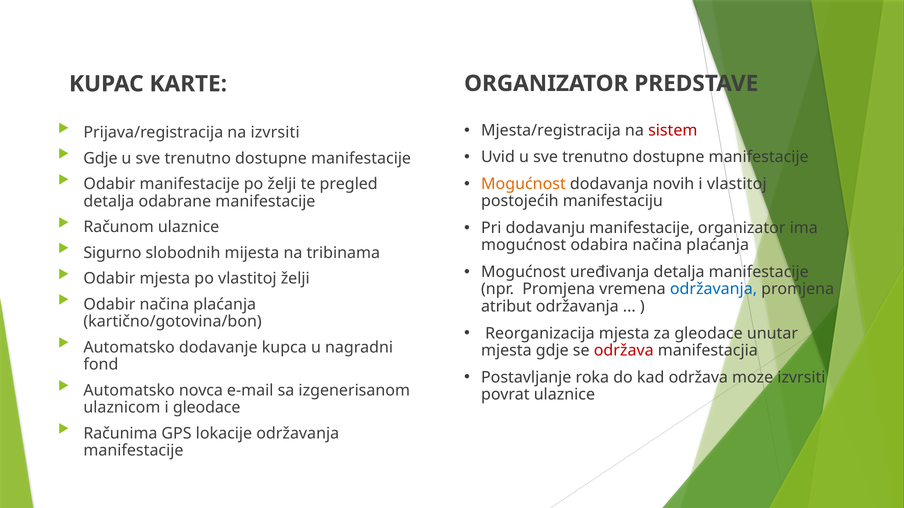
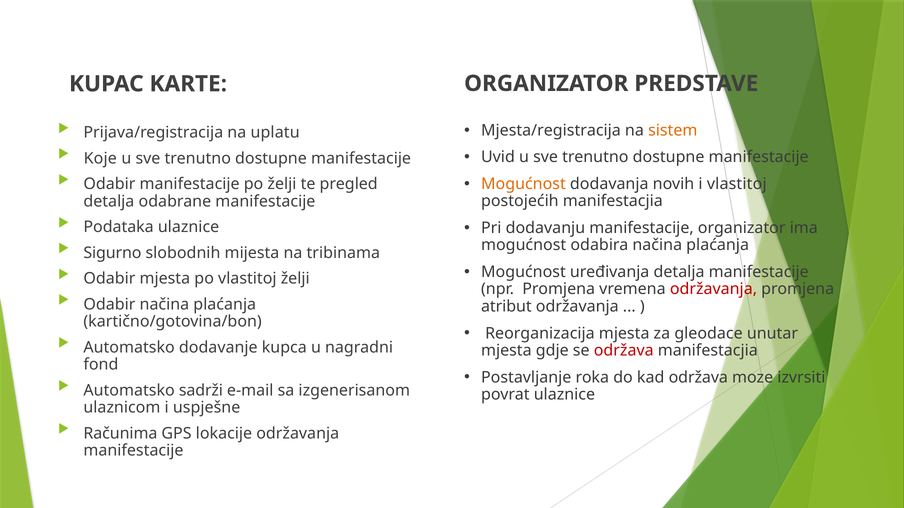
sistem colour: red -> orange (673, 131)
na izvrsiti: izvrsiti -> uplatu (275, 133)
Gdje: Gdje -> Koje (100, 158)
postojećih manifestaciju: manifestaciju -> manifestacjia (613, 201)
Računom: Računom -> Podataka (119, 227)
održavanja colour: blue -> red (713, 289)
novca: novca -> sadrži (201, 391)
i gleodace: gleodace -> uspješne (207, 408)
